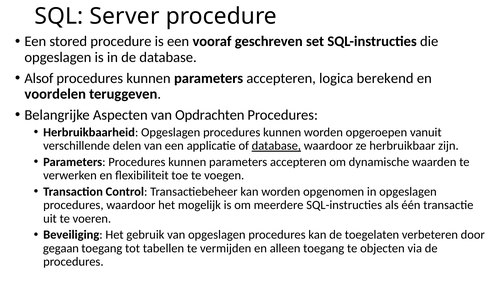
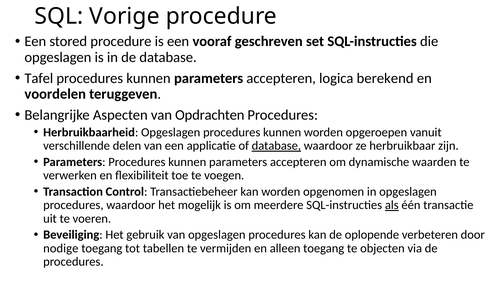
Server: Server -> Vorige (124, 16)
Alsof: Alsof -> Tafel (39, 78)
als underline: none -> present (392, 205)
toegelaten: toegelaten -> oplopende (372, 234)
gegaan: gegaan -> nodige (61, 248)
